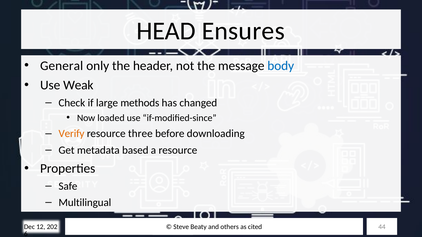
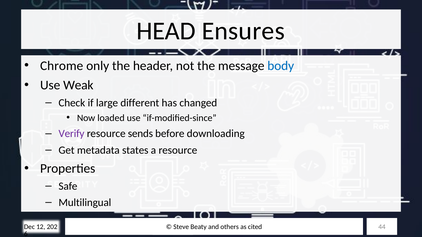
General: General -> Chrome (62, 66)
methods: methods -> different (140, 103)
Verify colour: orange -> purple (71, 134)
three: three -> sends (140, 134)
based: based -> states (135, 150)
